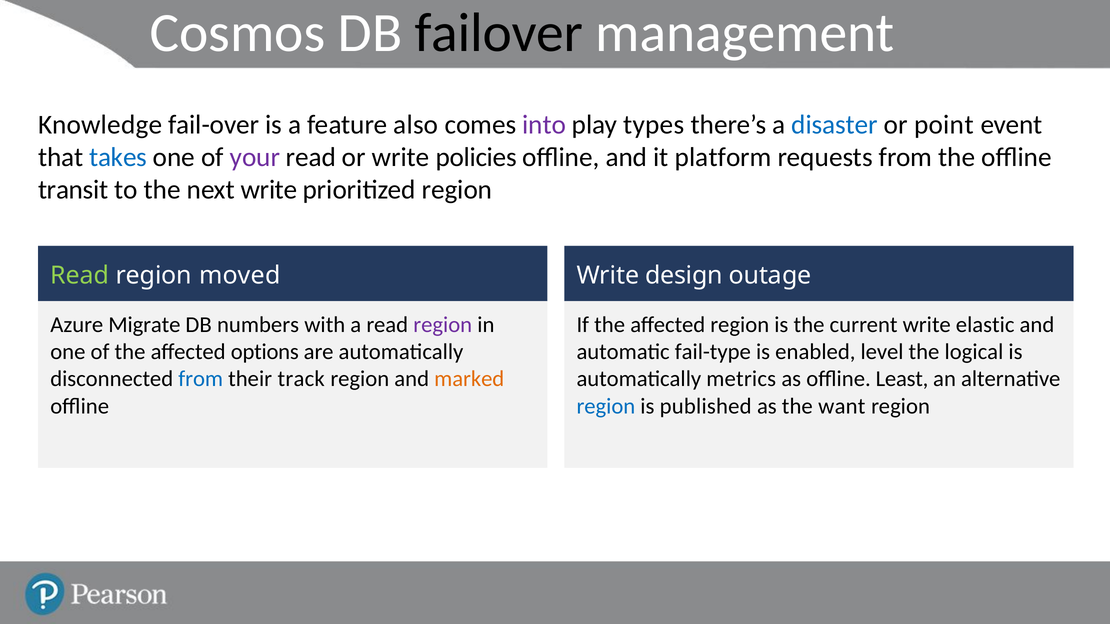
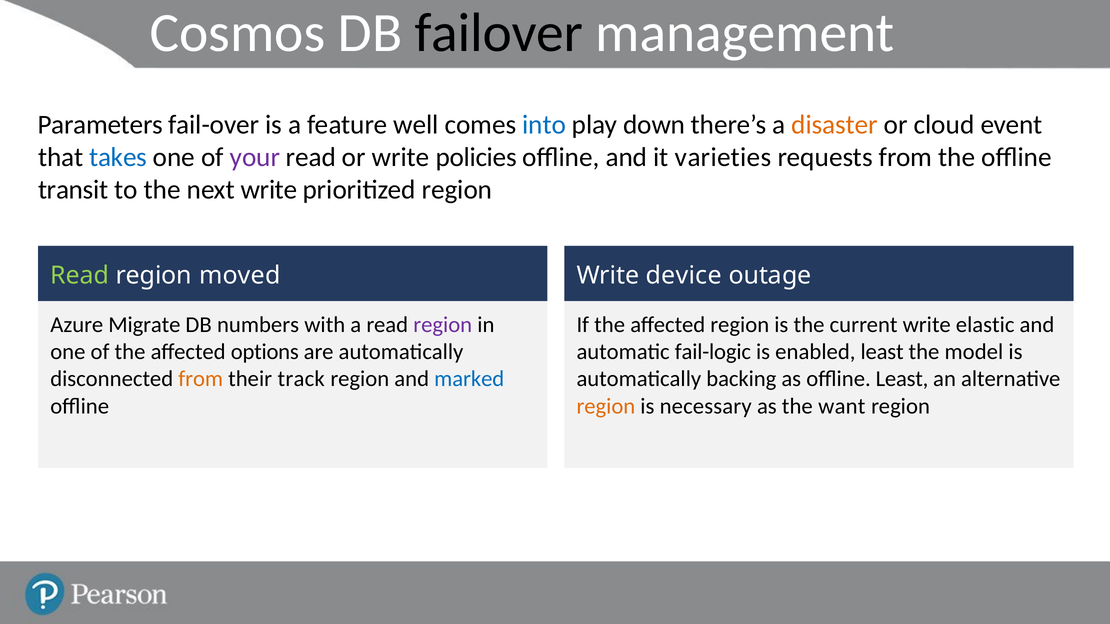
Knowledge: Knowledge -> Parameters (100, 125)
also: also -> well (416, 125)
into colour: purple -> blue (544, 125)
types: types -> down (654, 125)
disaster colour: blue -> orange (835, 125)
point: point -> cloud (944, 125)
platform: platform -> varieties (723, 157)
design: design -> device (684, 275)
fail-type: fail-type -> fail-logic (713, 352)
enabled level: level -> least (882, 352)
logical: logical -> model (974, 352)
from colour: blue -> orange (201, 379)
marked colour: orange -> blue (469, 379)
metrics: metrics -> backing (741, 379)
region colour: blue -> orange (606, 406)
published: published -> necessary (706, 406)
